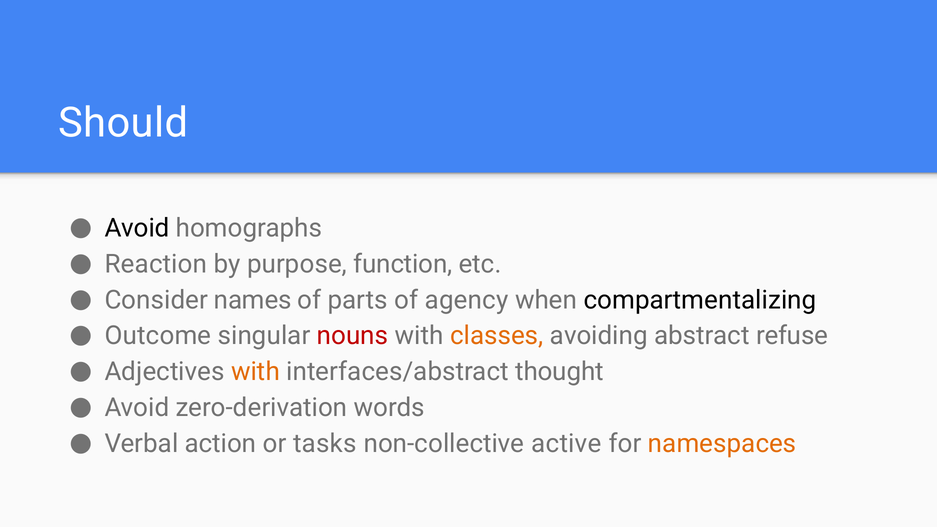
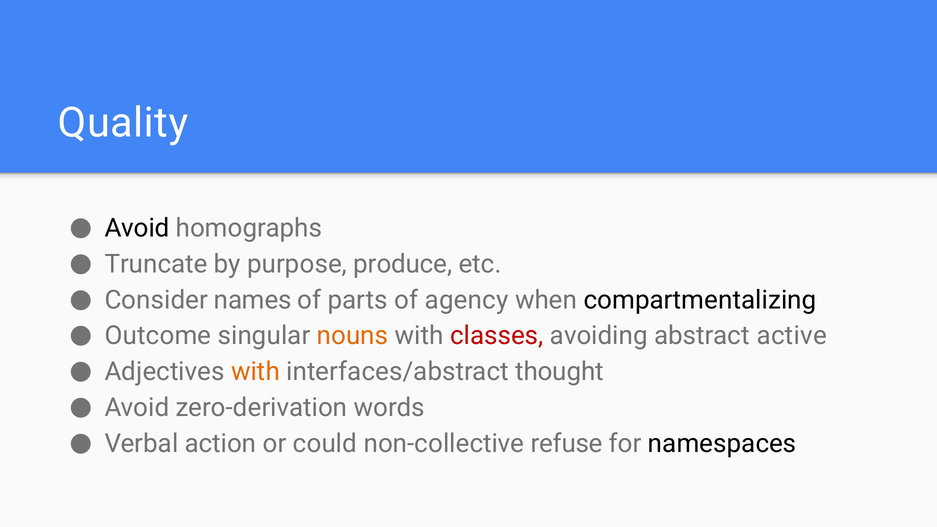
Should: Should -> Quality (123, 123)
Reaction: Reaction -> Truncate (156, 264)
function: function -> produce (403, 264)
nouns colour: red -> orange (353, 336)
classes colour: orange -> red (497, 336)
refuse: refuse -> active (792, 336)
tasks: tasks -> could (325, 444)
active: active -> refuse (567, 444)
namespaces colour: orange -> black (722, 444)
